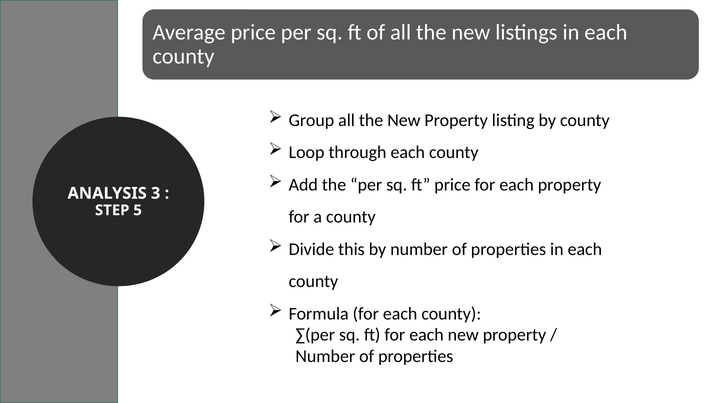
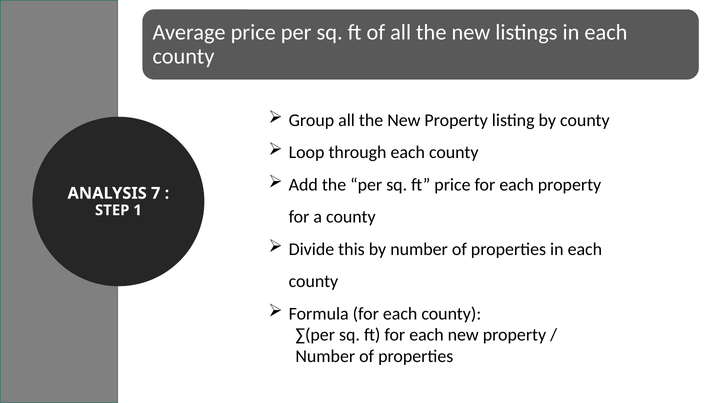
3: 3 -> 7 (156, 193)
5: 5 -> 1 (138, 210)
